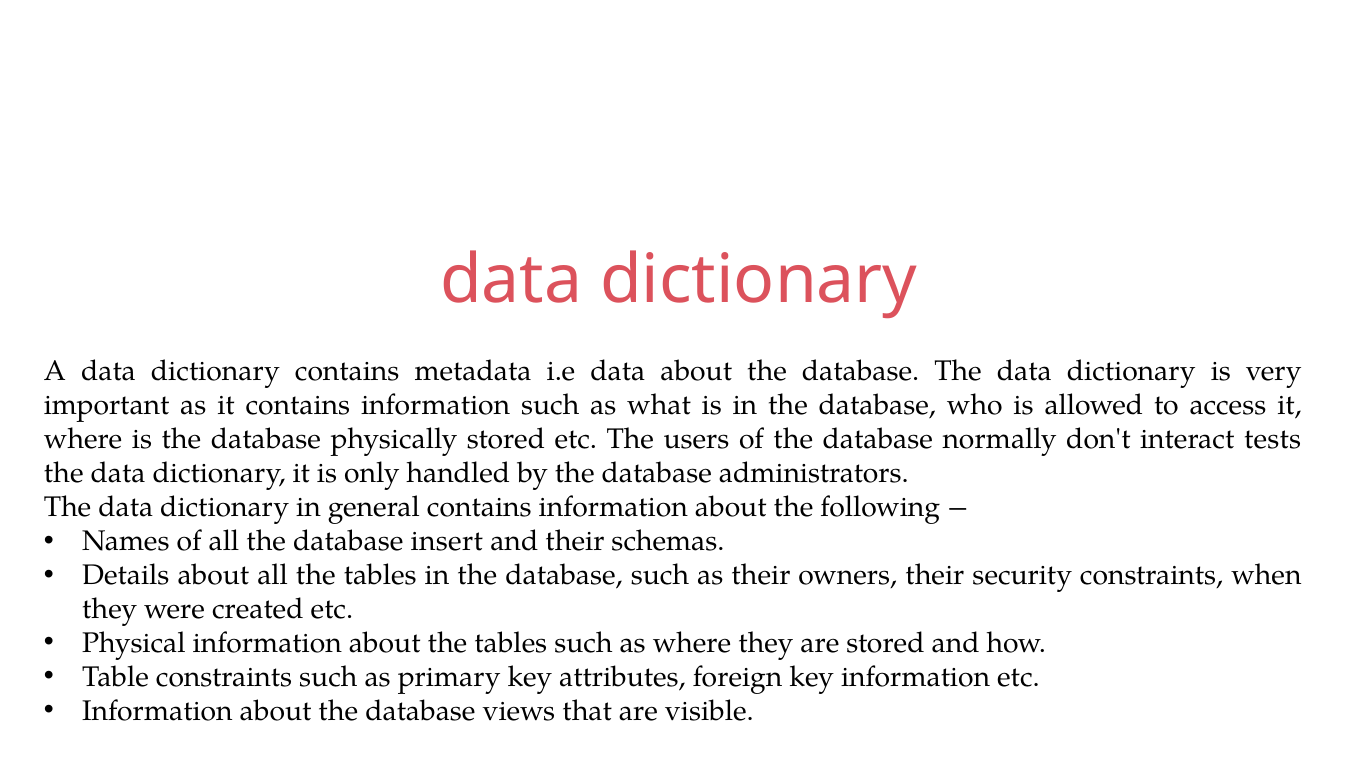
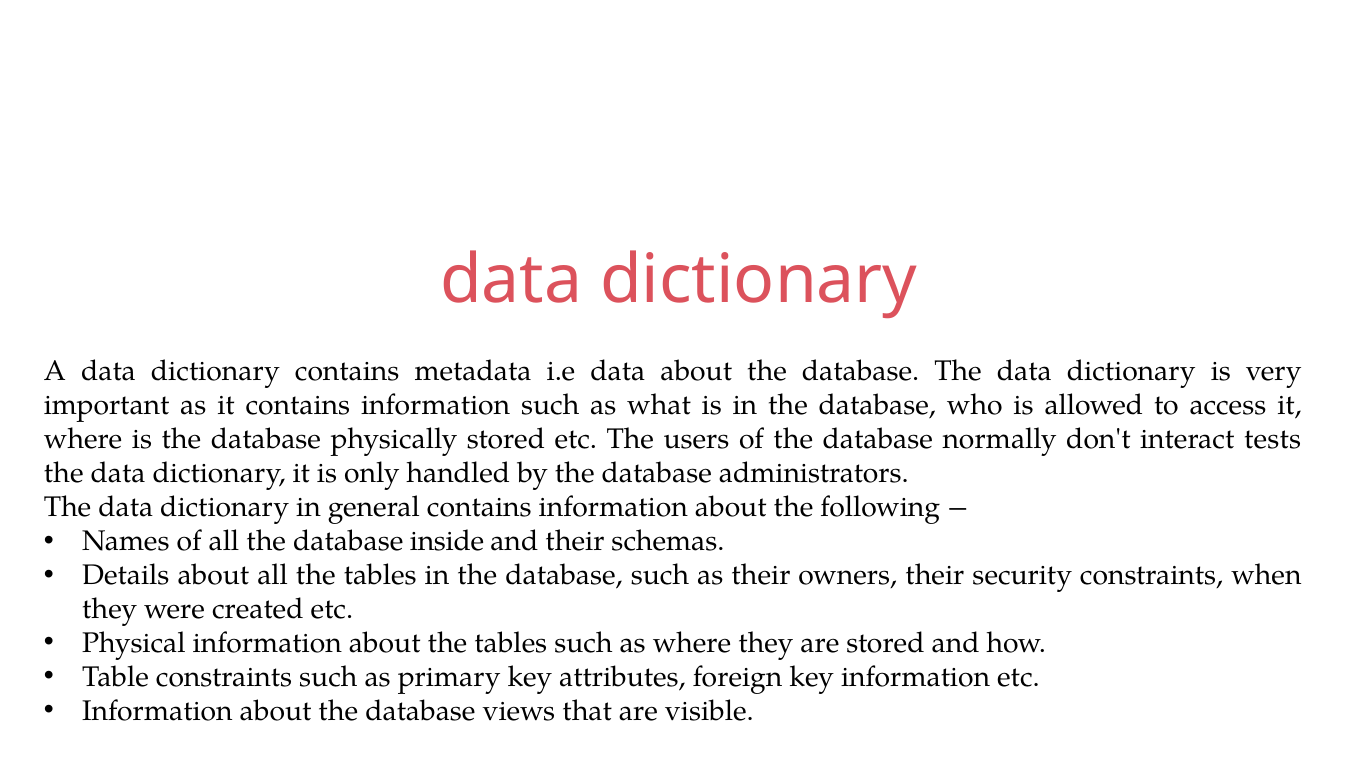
insert: insert -> inside (447, 541)
